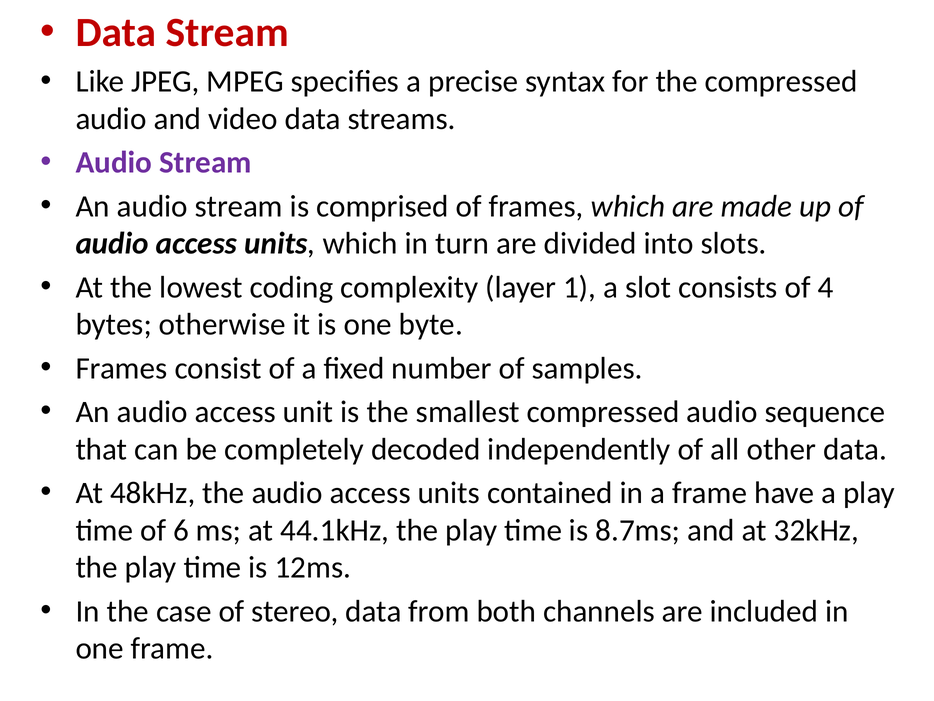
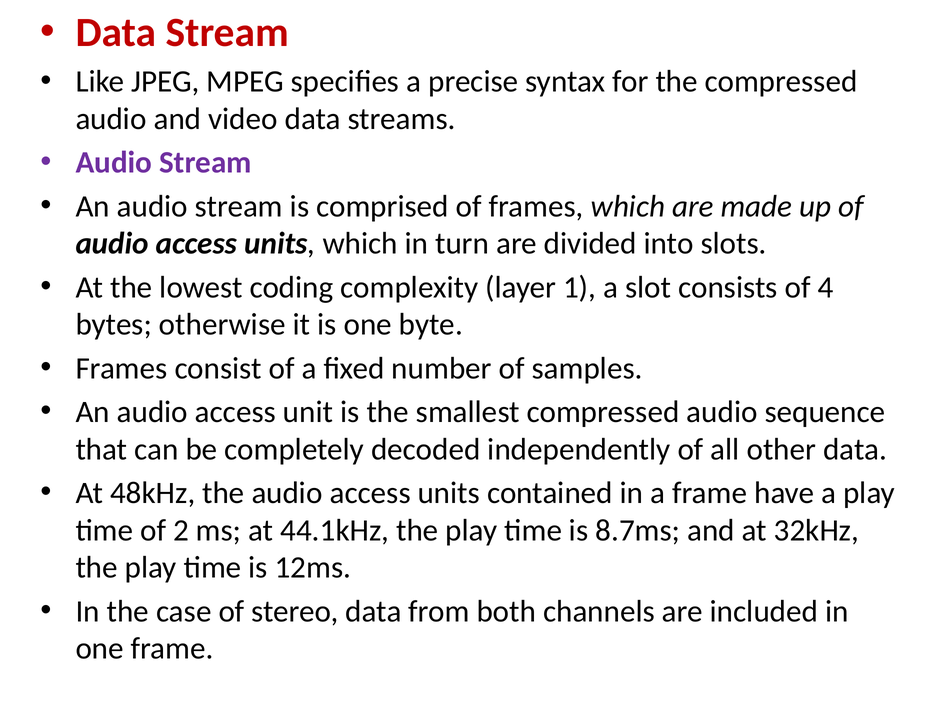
6: 6 -> 2 (181, 530)
